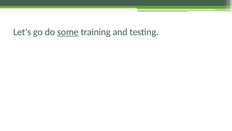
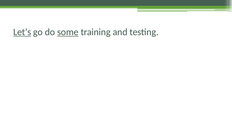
Let’s underline: none -> present (22, 32)
